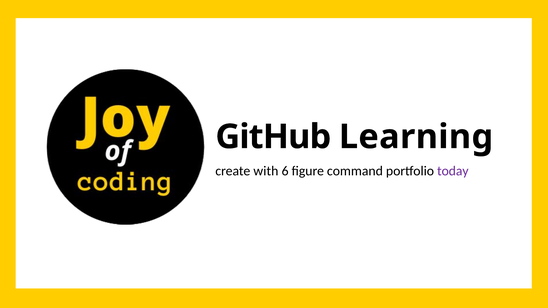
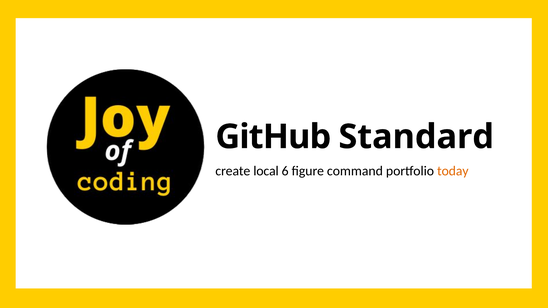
Learning: Learning -> Standard (416, 137)
with: with -> local (266, 171)
today colour: purple -> orange (453, 171)
